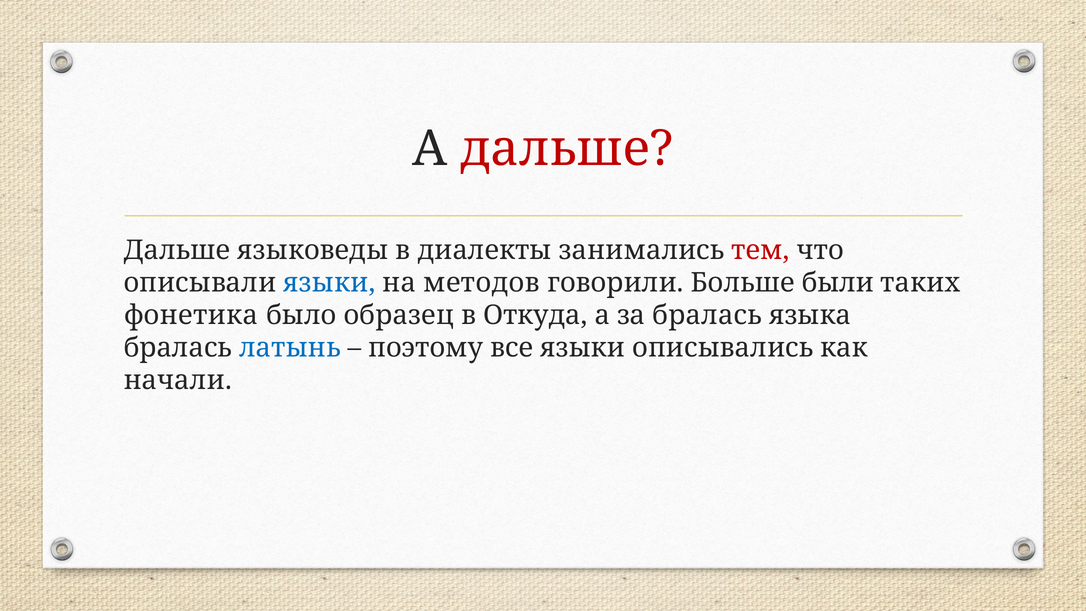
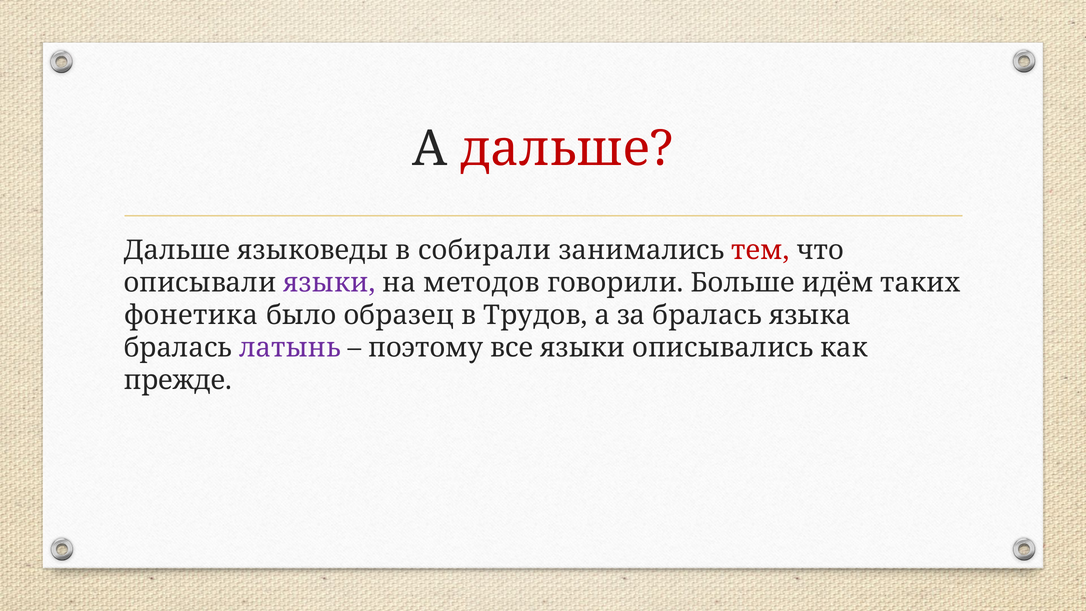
диалекты: диалекты -> собирали (484, 250)
языки colour: blue -> purple (329, 283)
были: были -> идём (838, 283)
Откуда: Откуда -> Трудов (535, 315)
латынь colour: blue -> purple (290, 348)
начали: начали -> прежде (178, 380)
